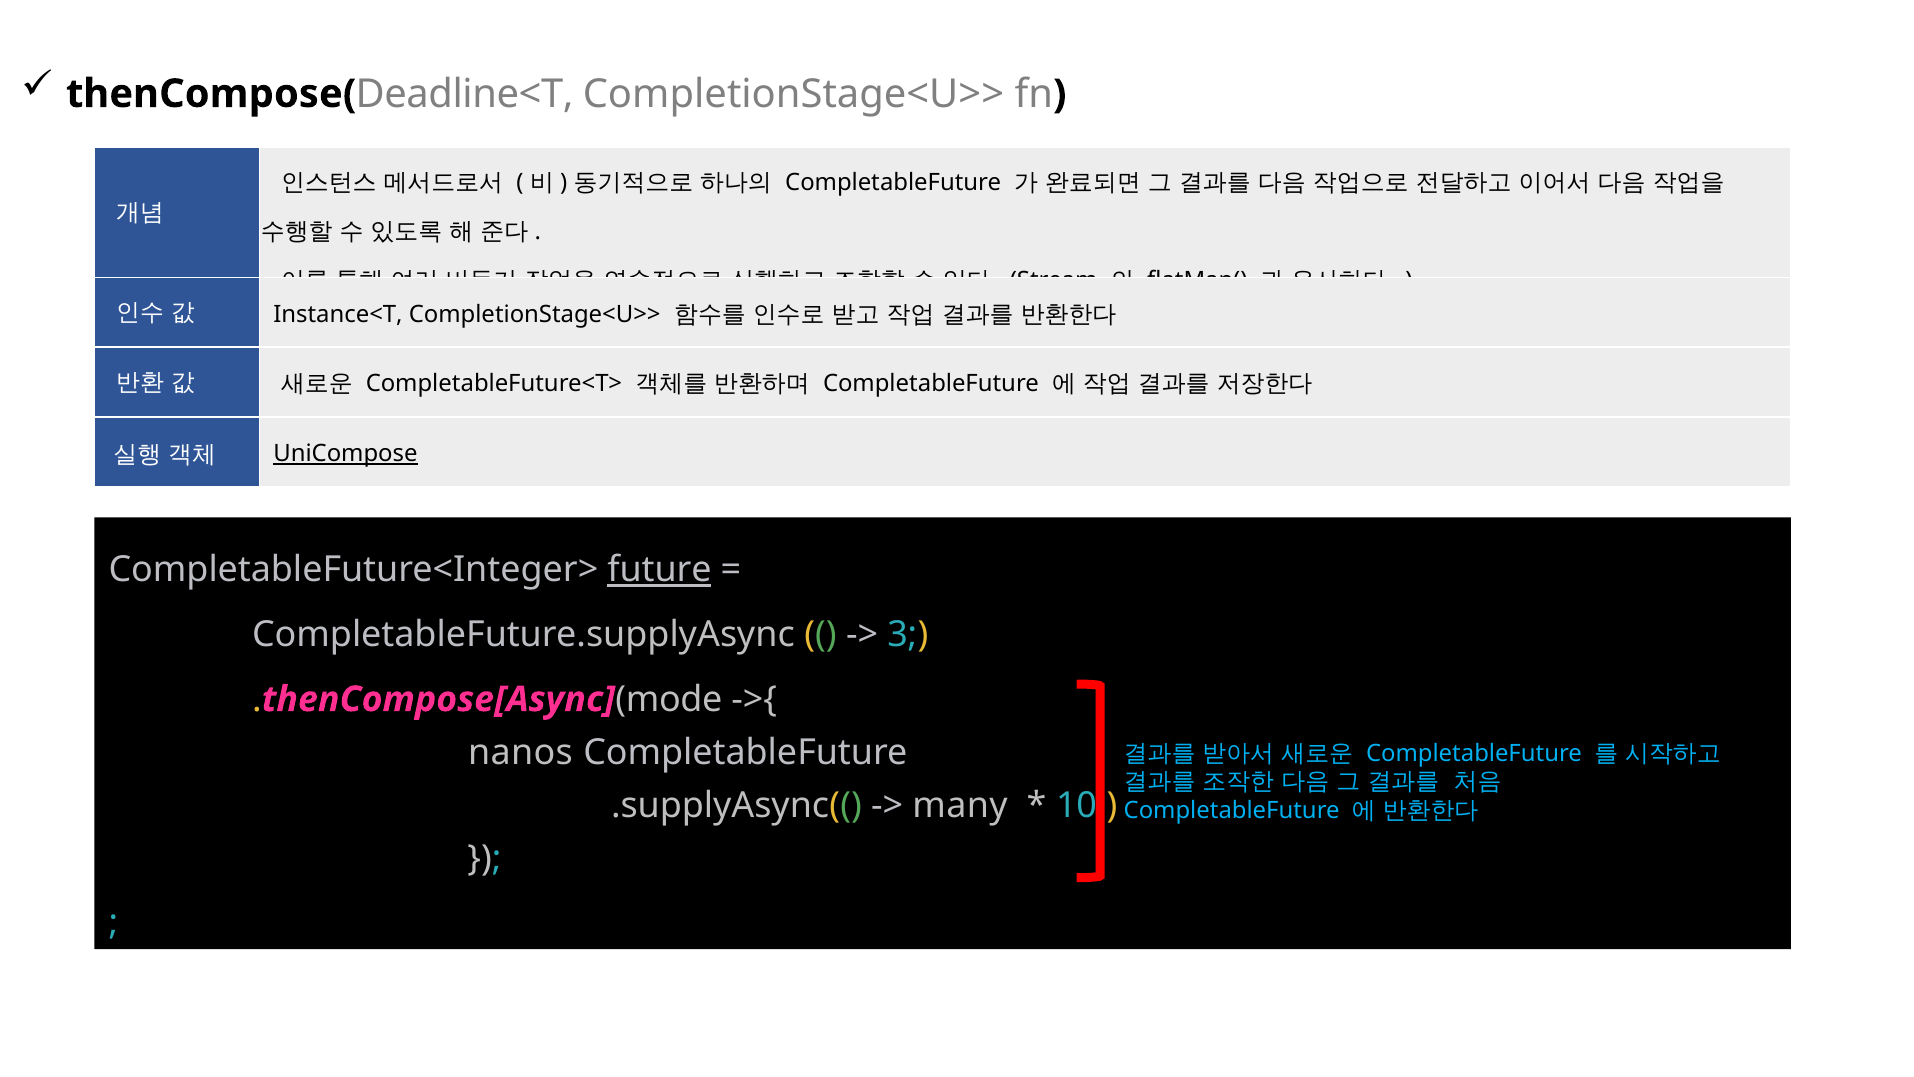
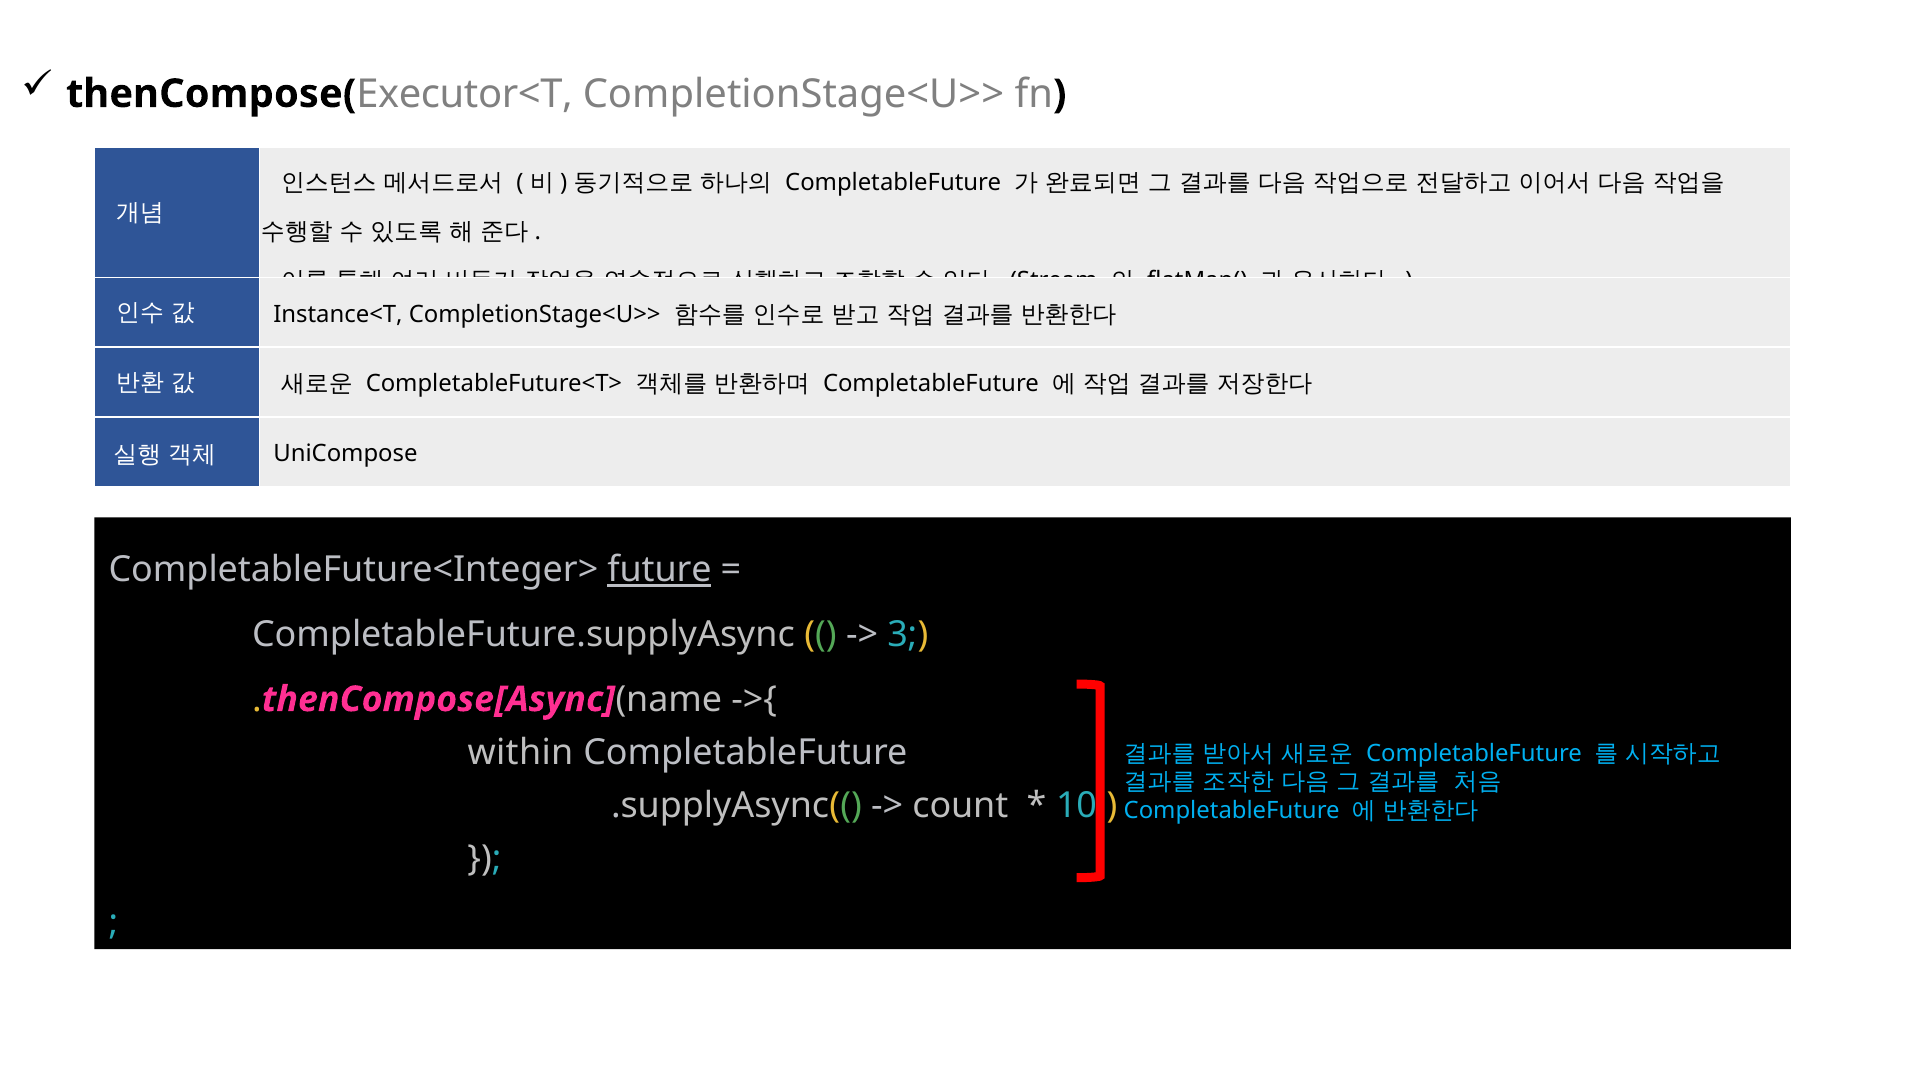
Deadline<T: Deadline<T -> Executor<T (465, 94)
UniCompose underline: present -> none (345, 454)
mode: mode -> name (669, 699)
nanos: nanos -> within (520, 752)
many: many -> count (960, 805)
